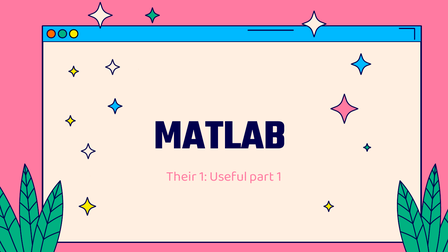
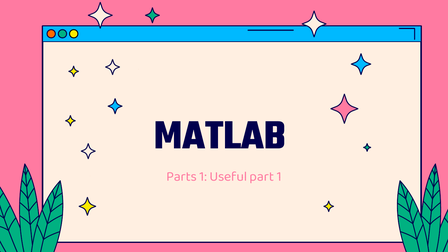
Their: Their -> Parts (181, 176)
